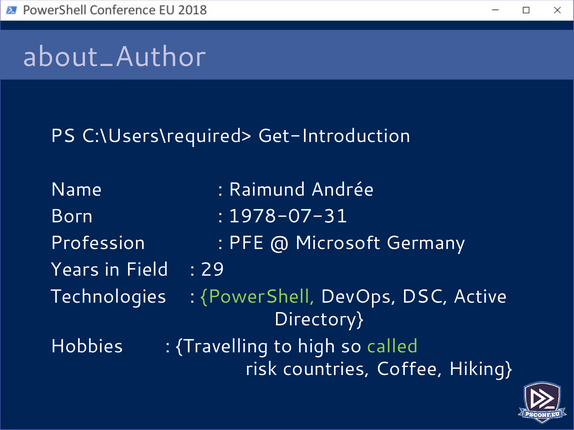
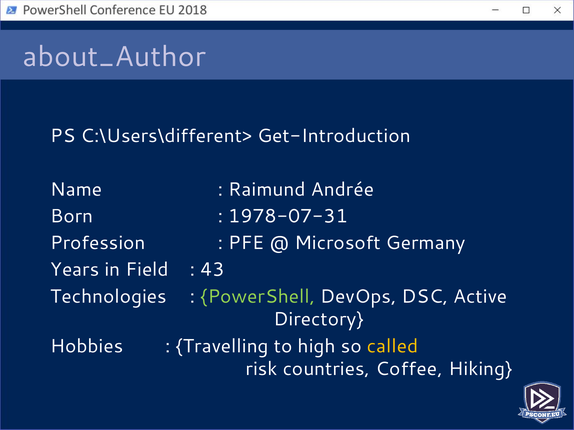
C:\Users\required>: C:\Users\required> -> C:\Users\different> (166, 136)
29: 29 -> 43 (212, 270)
called colour: light green -> yellow (393, 346)
